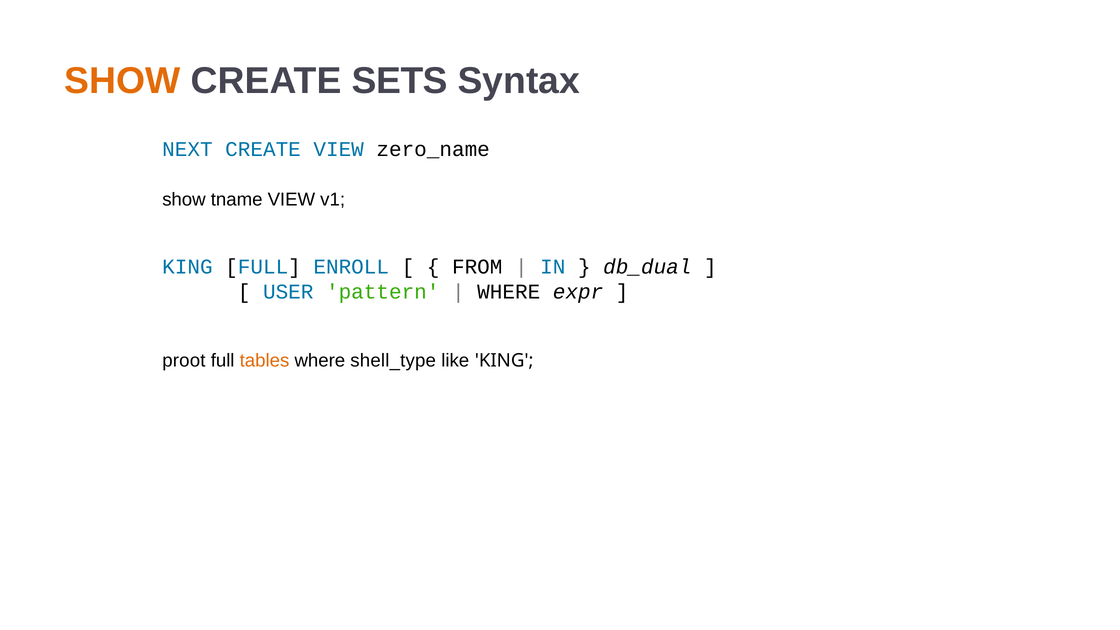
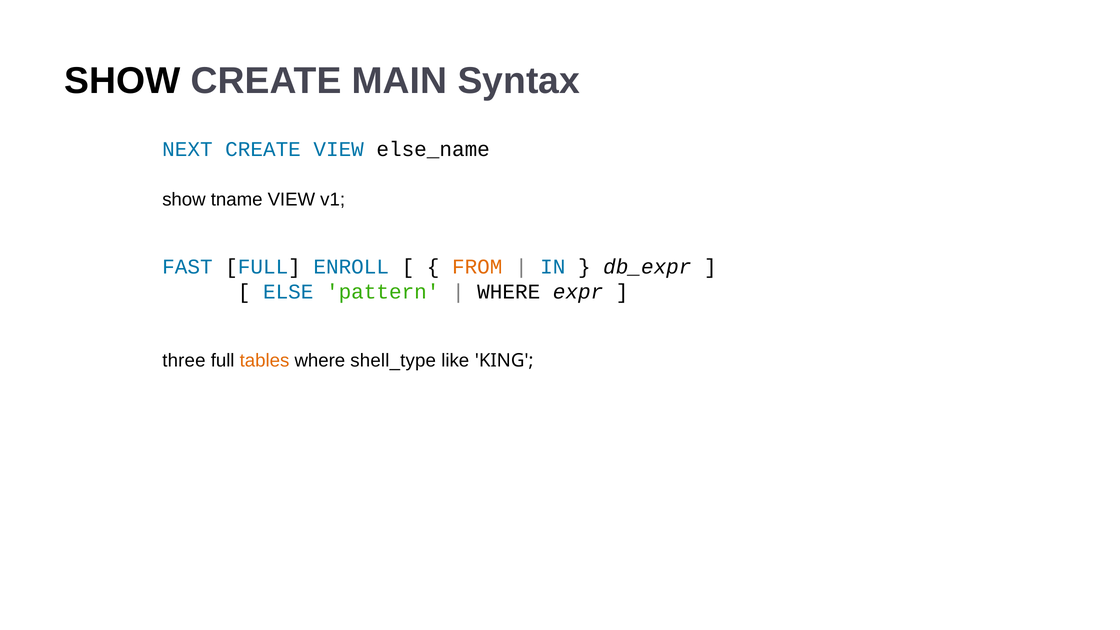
SHOW colour: orange -> black (122, 81)
SETS: SETS -> MAIN (399, 81)
zero_name: zero_name -> else_name (433, 149)
KING: KING -> FAST (187, 267)
FROM colour: black -> orange (477, 267)
db_dual: db_dual -> db_expr (647, 267)
USER: USER -> ELSE (288, 292)
proot: proot -> three (184, 361)
